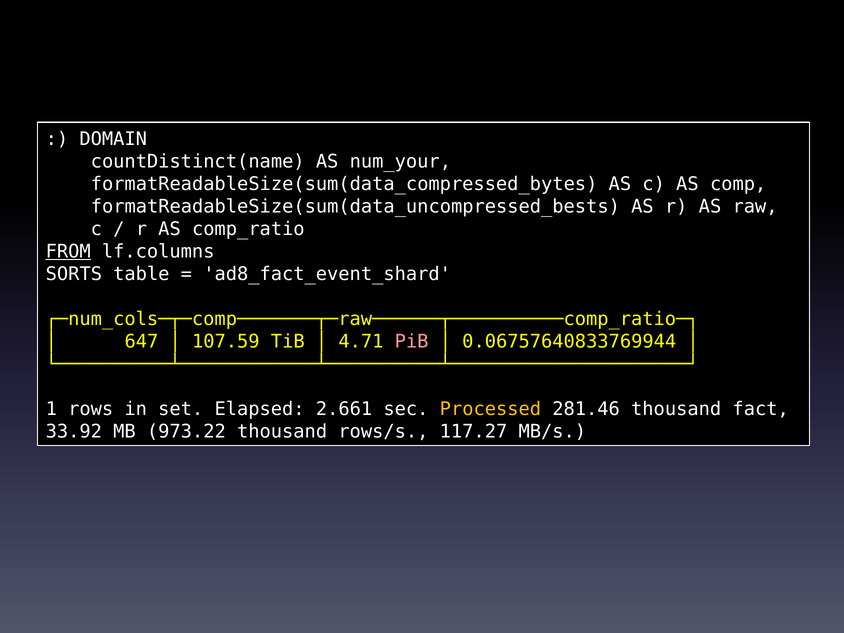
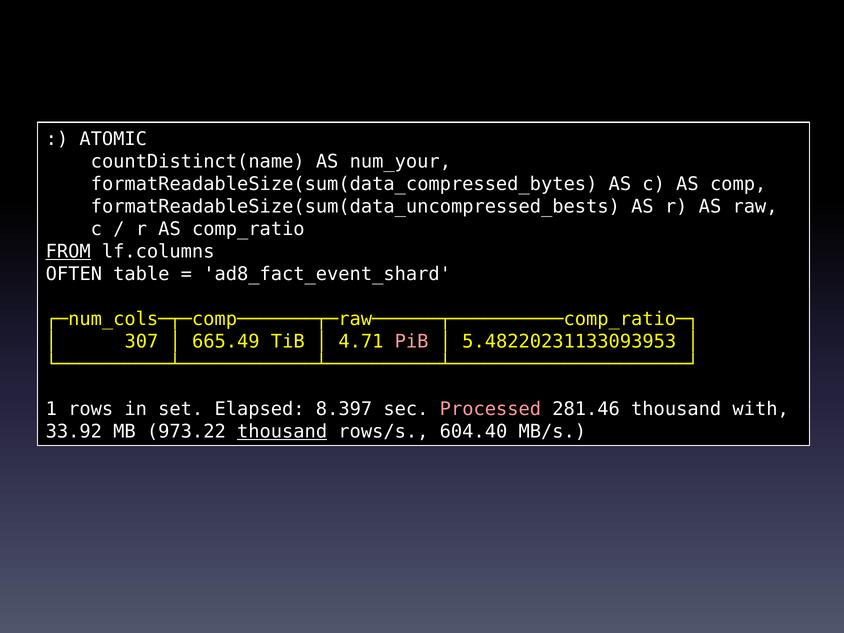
DOMAIN: DOMAIN -> ATOMIC (113, 139)
SORTS: SORTS -> OFTEN (74, 274)
647: 647 -> 307 (141, 341)
107.59: 107.59 -> 665.49 (226, 341)
0.06757640833769944: 0.06757640833769944 -> 5.48220231133093953 (569, 341)
2.661: 2.661 -> 8.397 (344, 409)
Processed colour: yellow -> pink (490, 409)
fact: fact -> with (761, 409)
thousand underline: none -> present (282, 431)
117.27: 117.27 -> 604.40 (474, 431)
